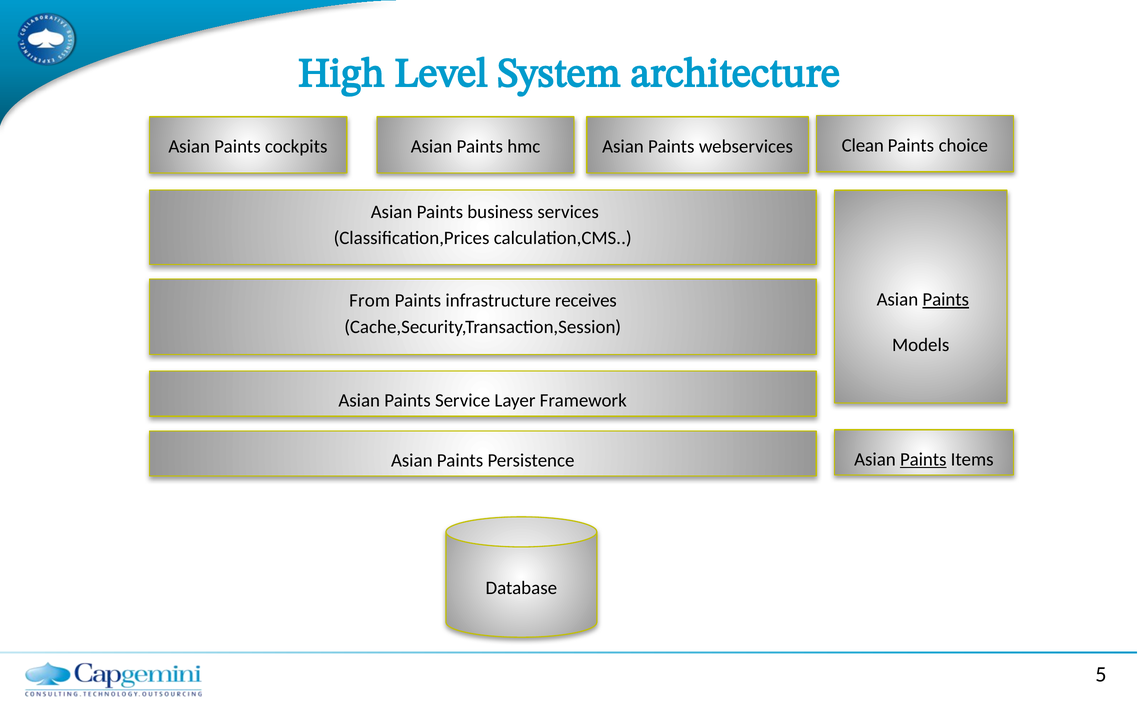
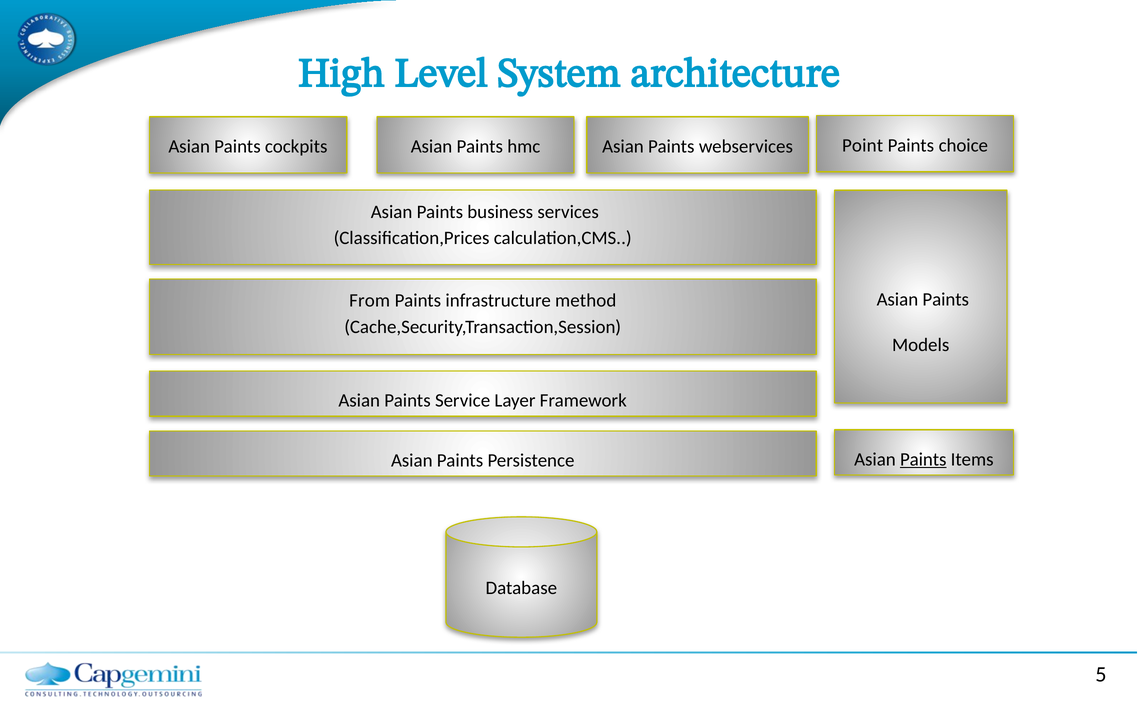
Clean: Clean -> Point (863, 145)
Paints underline: present -> none (946, 300)
receives: receives -> method (586, 301)
